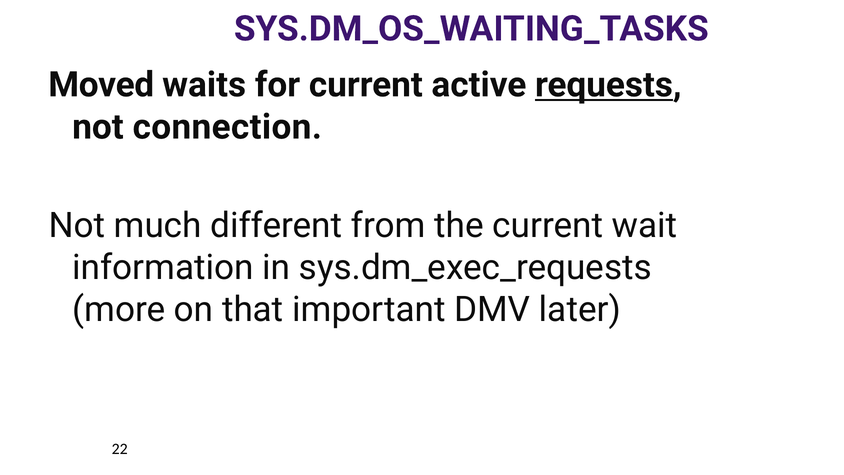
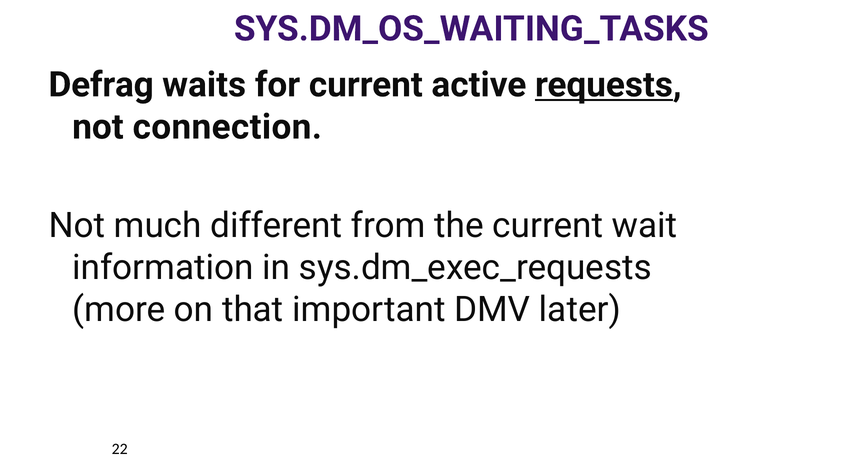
Moved: Moved -> Defrag (101, 85)
